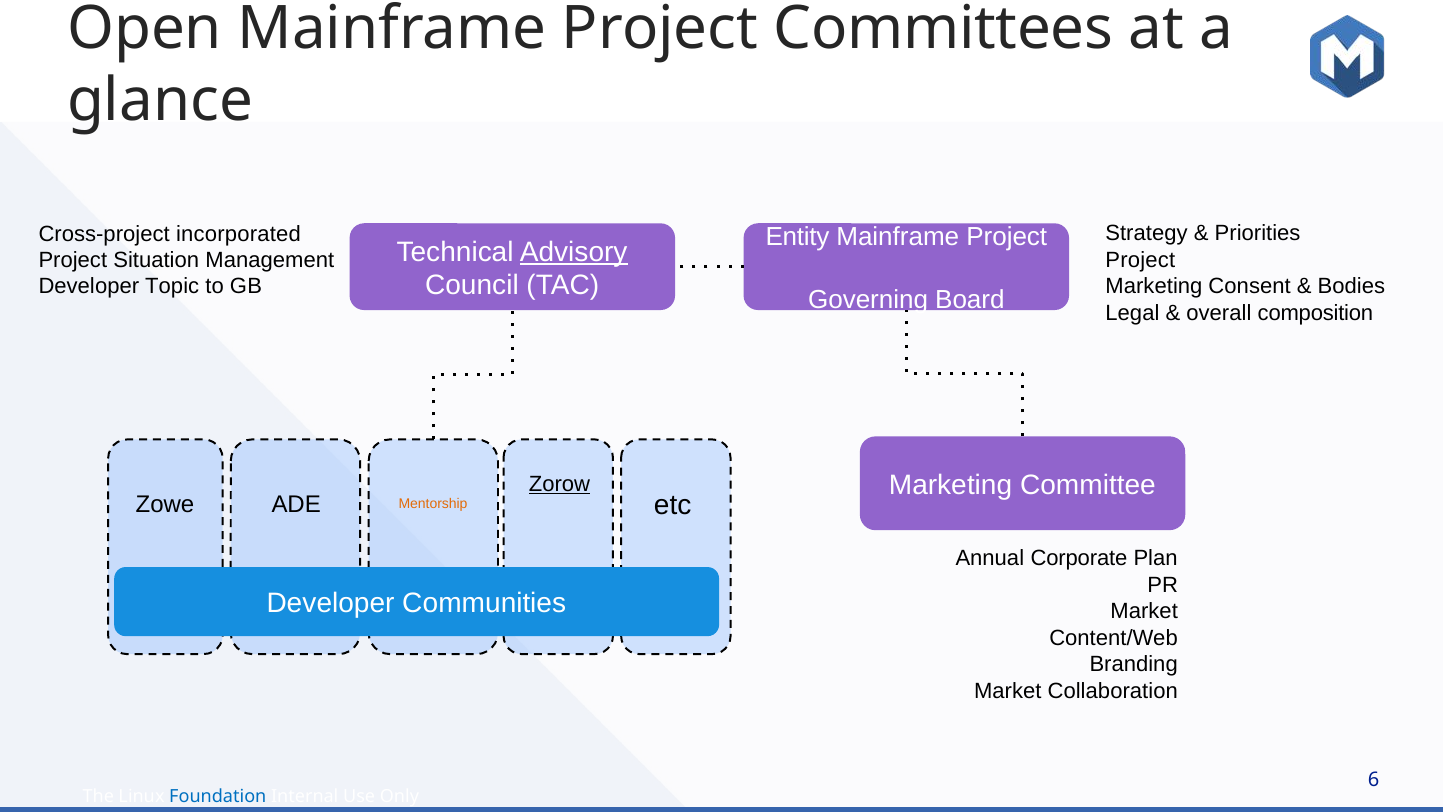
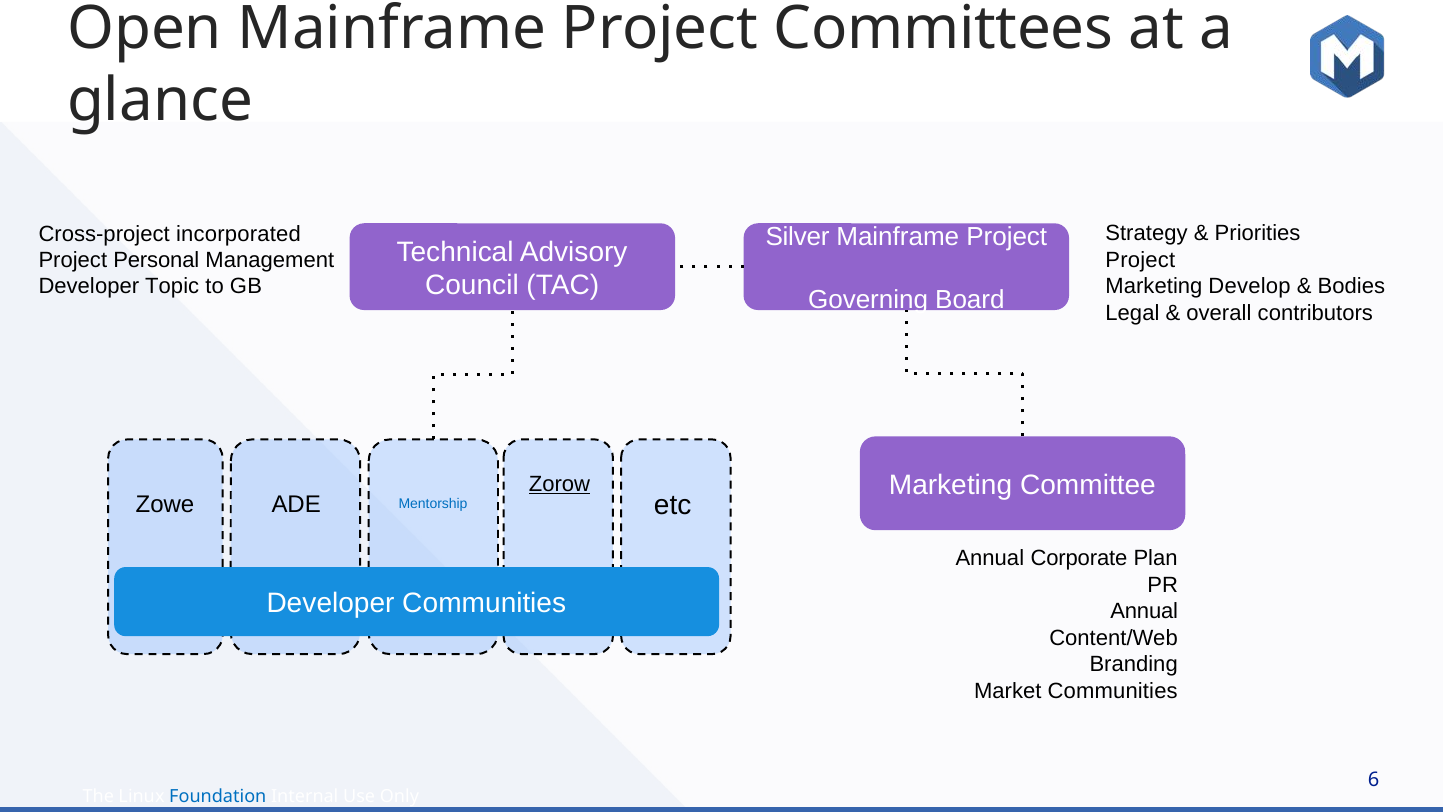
Entity: Entity -> Silver (798, 237)
Advisory underline: present -> none (574, 252)
Situation: Situation -> Personal (156, 260)
Consent: Consent -> Develop (1250, 286)
composition: composition -> contributors (1315, 313)
Mentorship colour: orange -> blue (433, 504)
Market: Market -> Annual (1144, 611)
Market Collaboration: Collaboration -> Communities (1113, 691)
